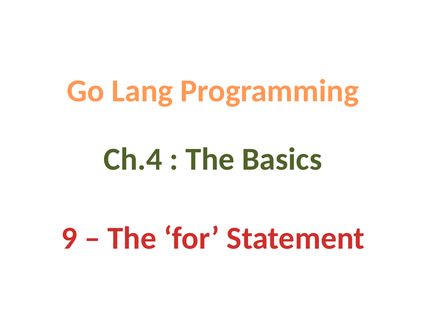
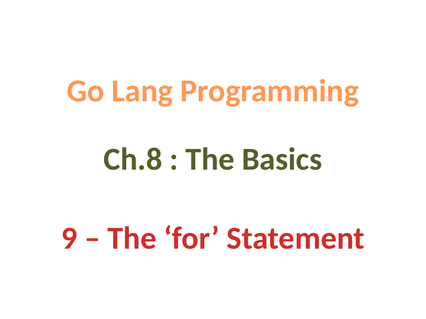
Ch.4: Ch.4 -> Ch.8 (133, 160)
